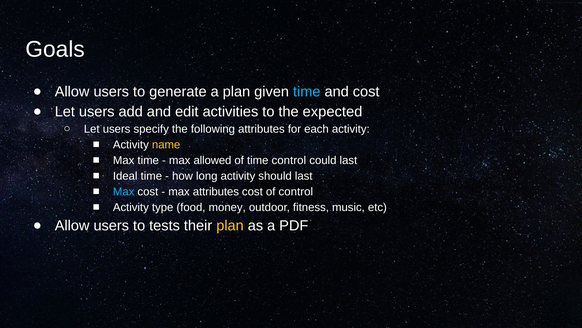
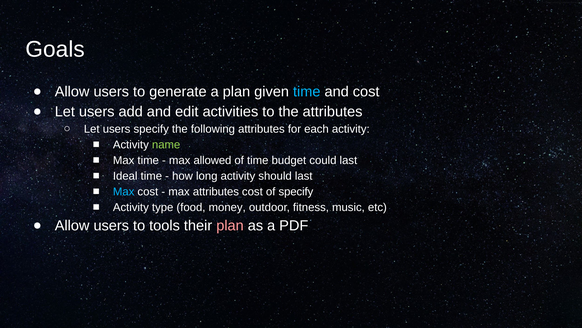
the expected: expected -> attributes (333, 112)
name colour: yellow -> light green (166, 145)
time control: control -> budget (289, 160)
of control: control -> specify (296, 191)
tests: tests -> tools (165, 225)
plan colour: yellow -> pink (230, 225)
